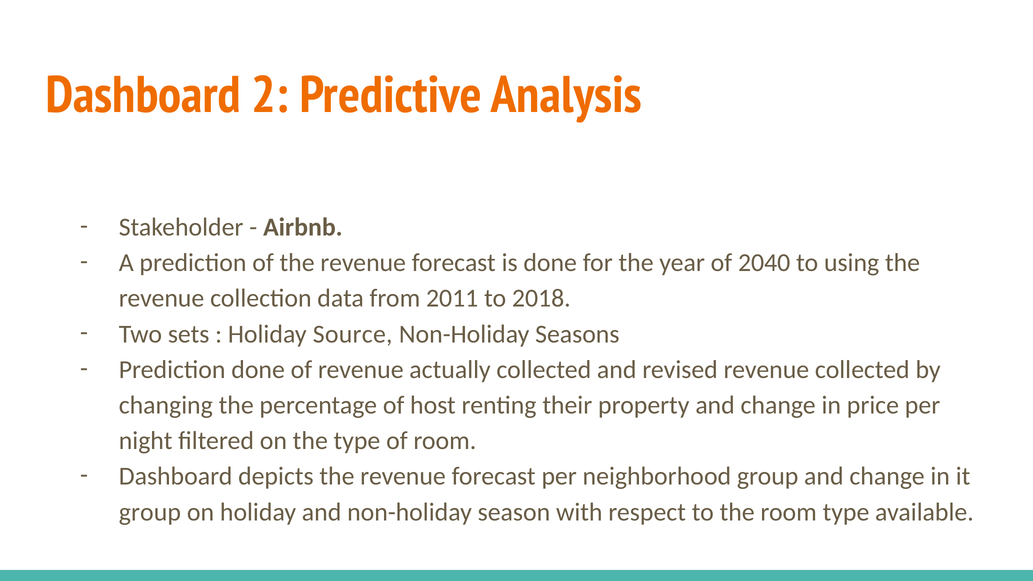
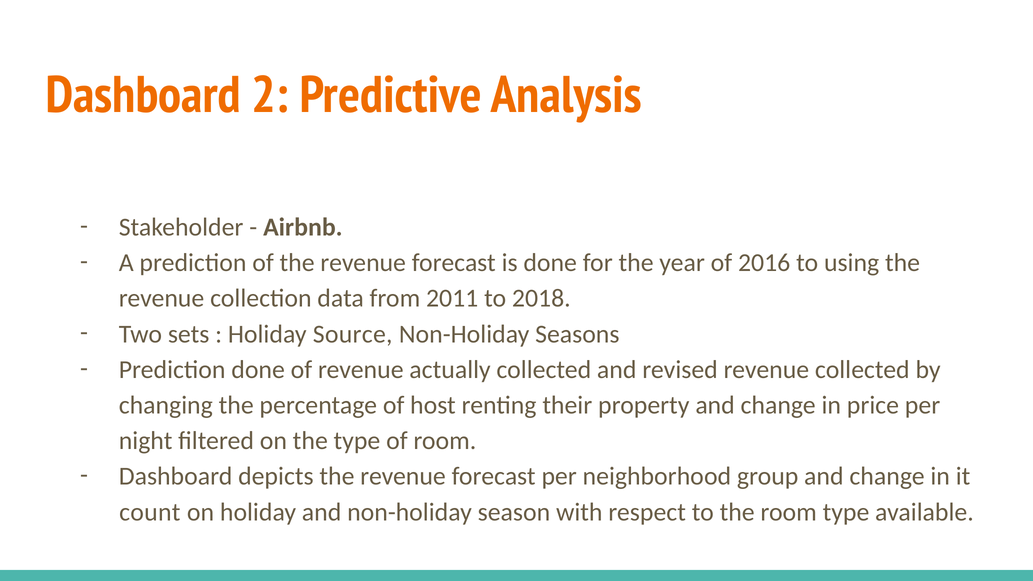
2040: 2040 -> 2016 (764, 263)
group: group -> count (150, 512)
